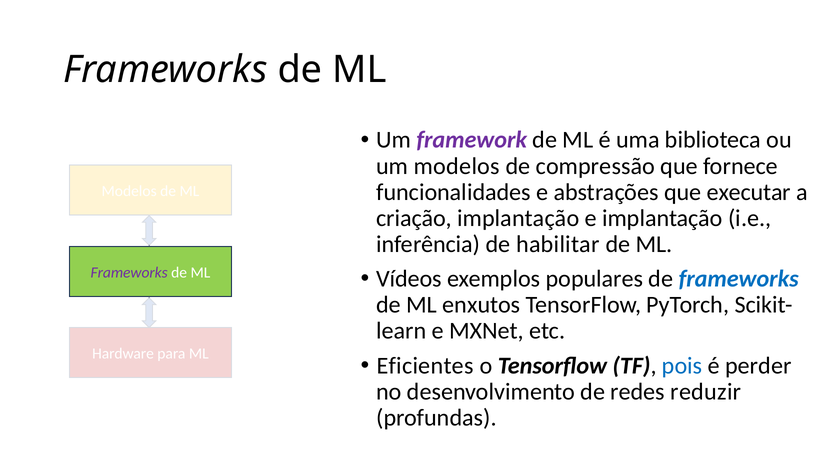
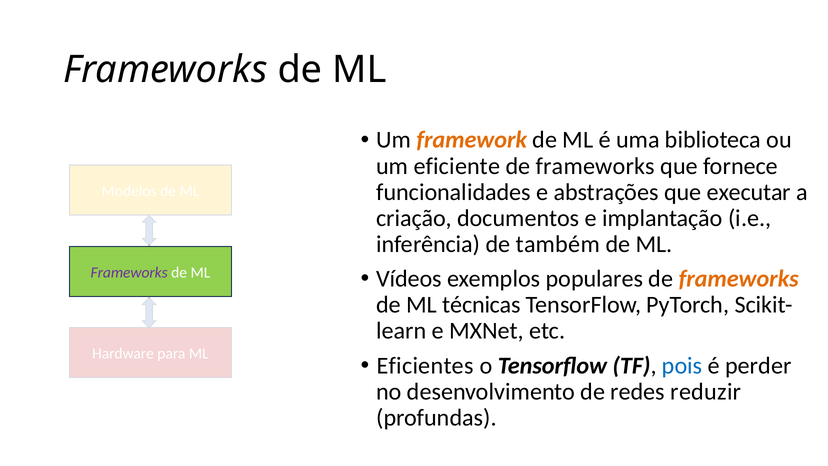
framework colour: purple -> orange (472, 140)
um modelos: modelos -> eficiente (457, 166)
compressão: compressão -> frameworks (595, 166)
criação implantação: implantação -> documentos (518, 218)
habilitar: habilitar -> também (558, 244)
frameworks colour: blue -> orange (739, 279)
enxutos: enxutos -> técnicas (482, 305)
